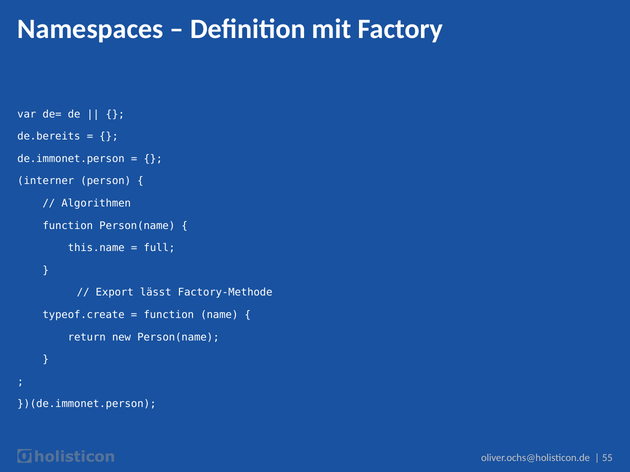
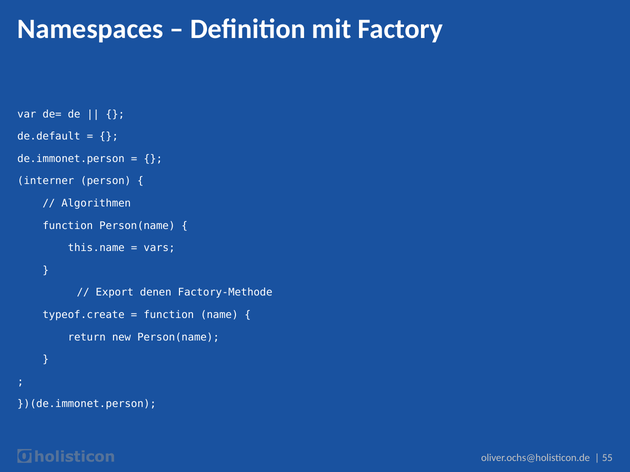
de.bereits: de.bereits -> de.default (49, 137)
full: full -> vars (159, 248)
lässt: lässt -> denen (156, 293)
